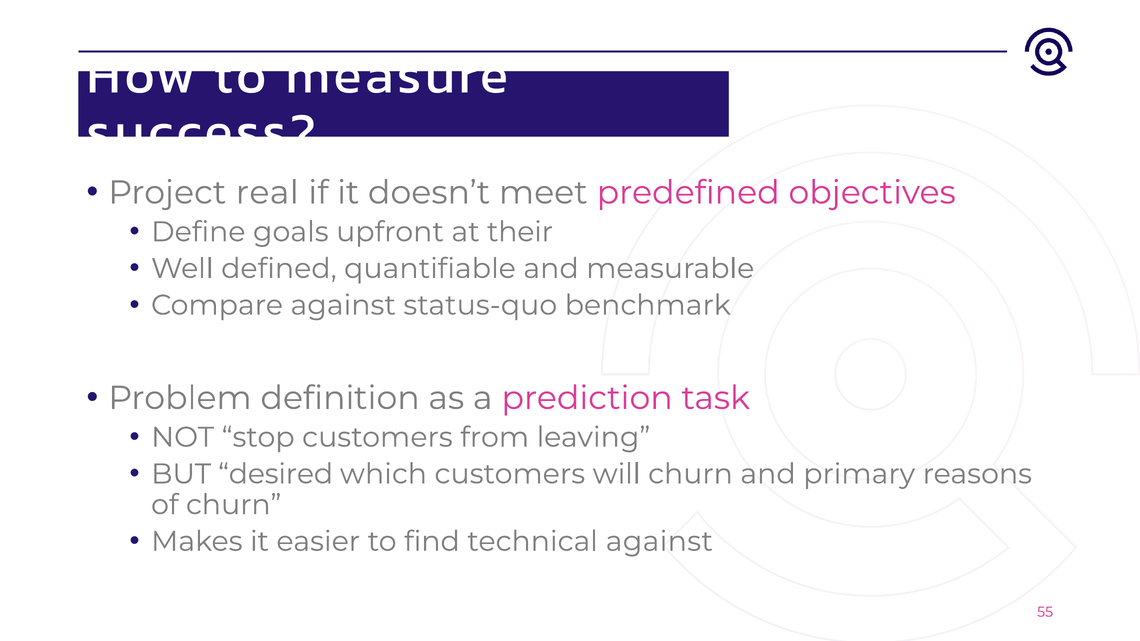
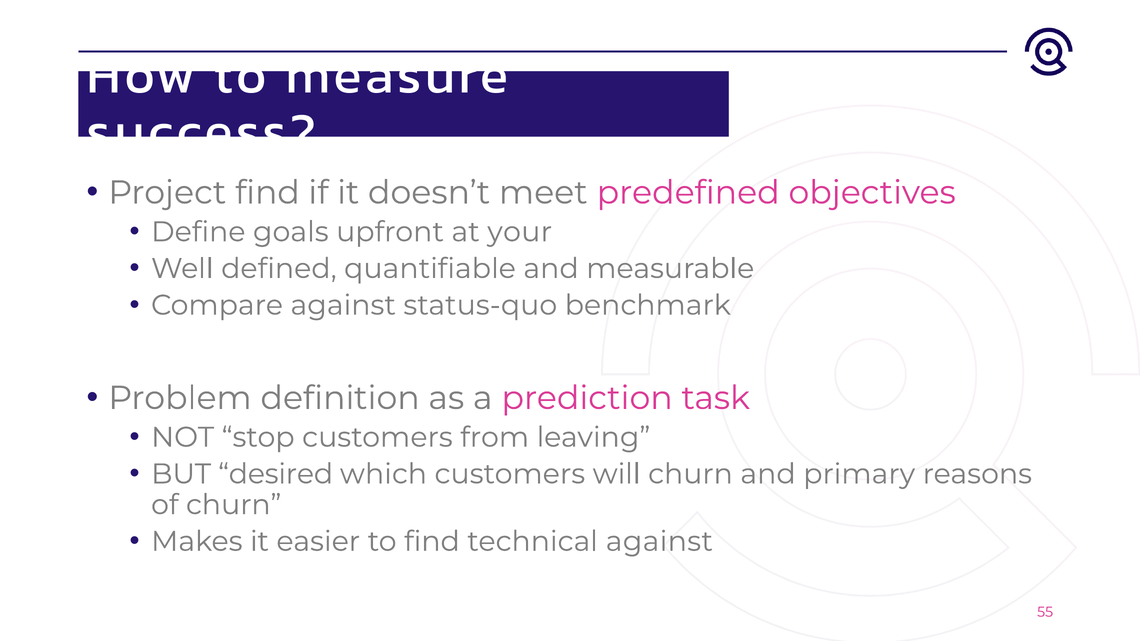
Project real: real -> find (267, 193)
their: their -> your (520, 232)
